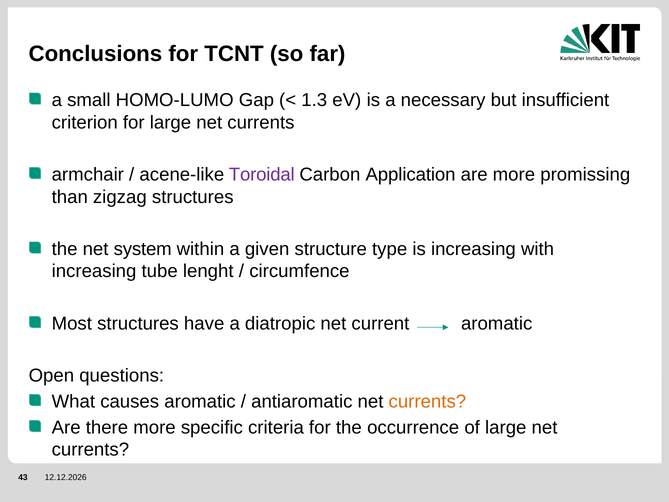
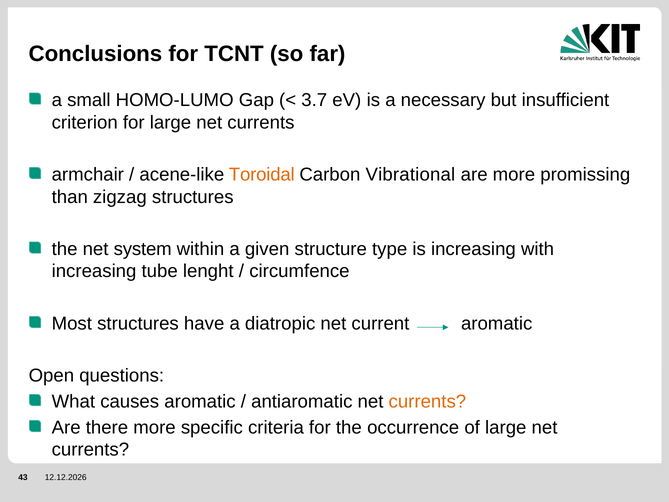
1.3: 1.3 -> 3.7 (314, 100)
Toroidal colour: purple -> orange (262, 174)
Application: Application -> Vibrational (410, 174)
